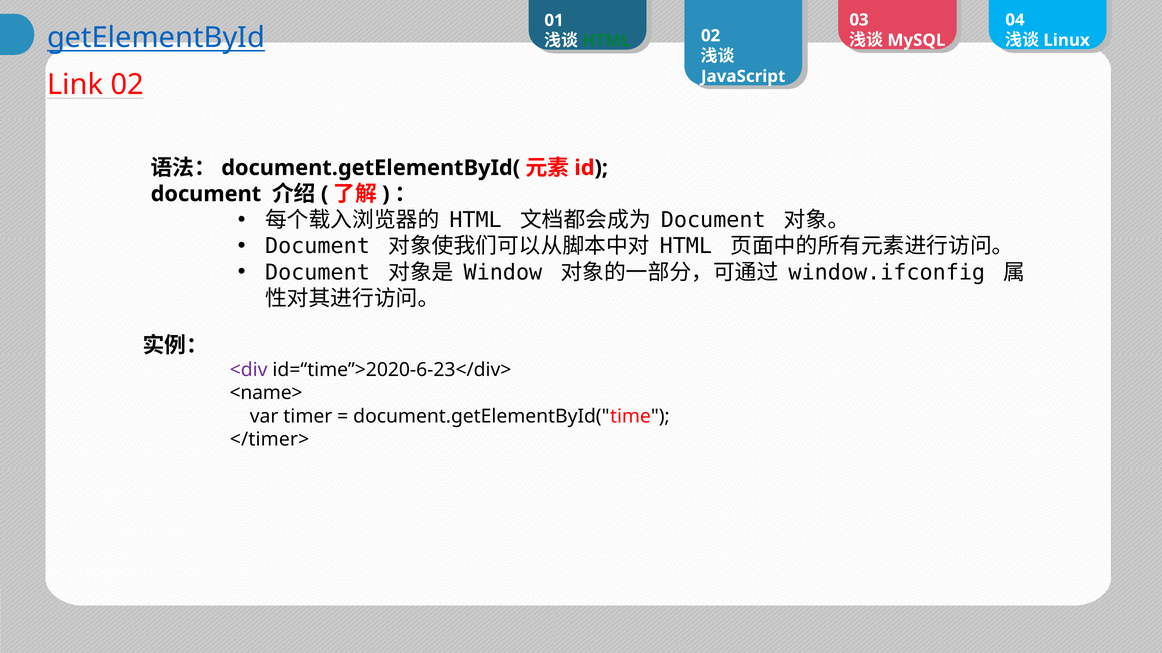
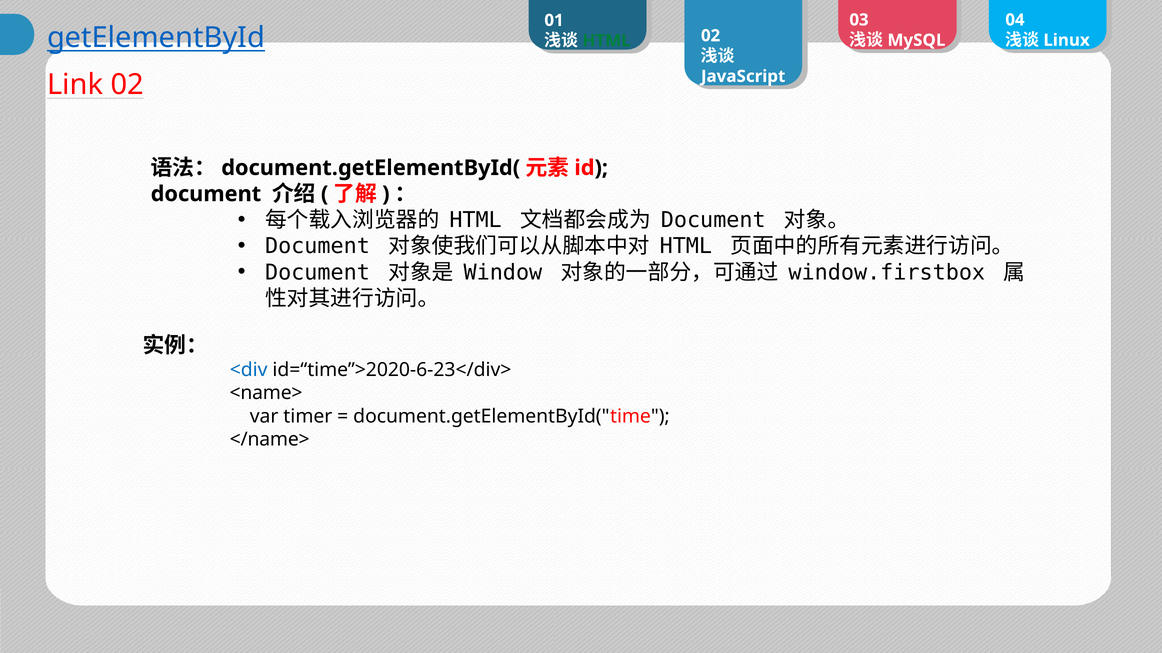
window.ifconfig: window.ifconfig -> window.firstbox (887, 273)
<div colour: purple -> blue (249, 370)
</timer>: </timer> -> </name> (270, 440)
